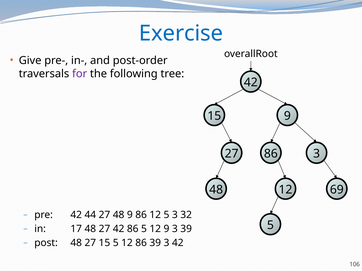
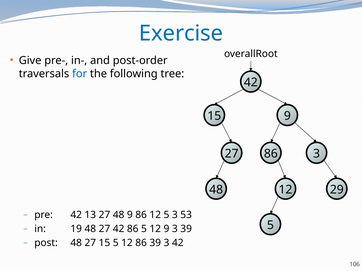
for colour: purple -> blue (80, 74)
69: 69 -> 29 (337, 190)
44: 44 -> 13 (90, 215)
32: 32 -> 53 (186, 215)
17: 17 -> 19 (76, 229)
